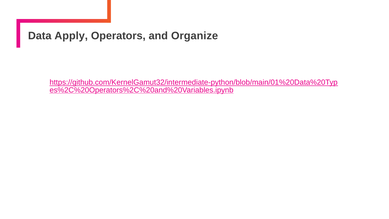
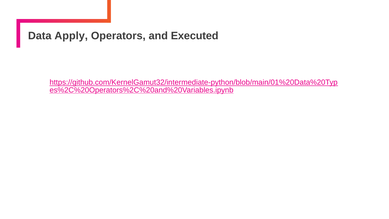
Organize: Organize -> Executed (195, 36)
